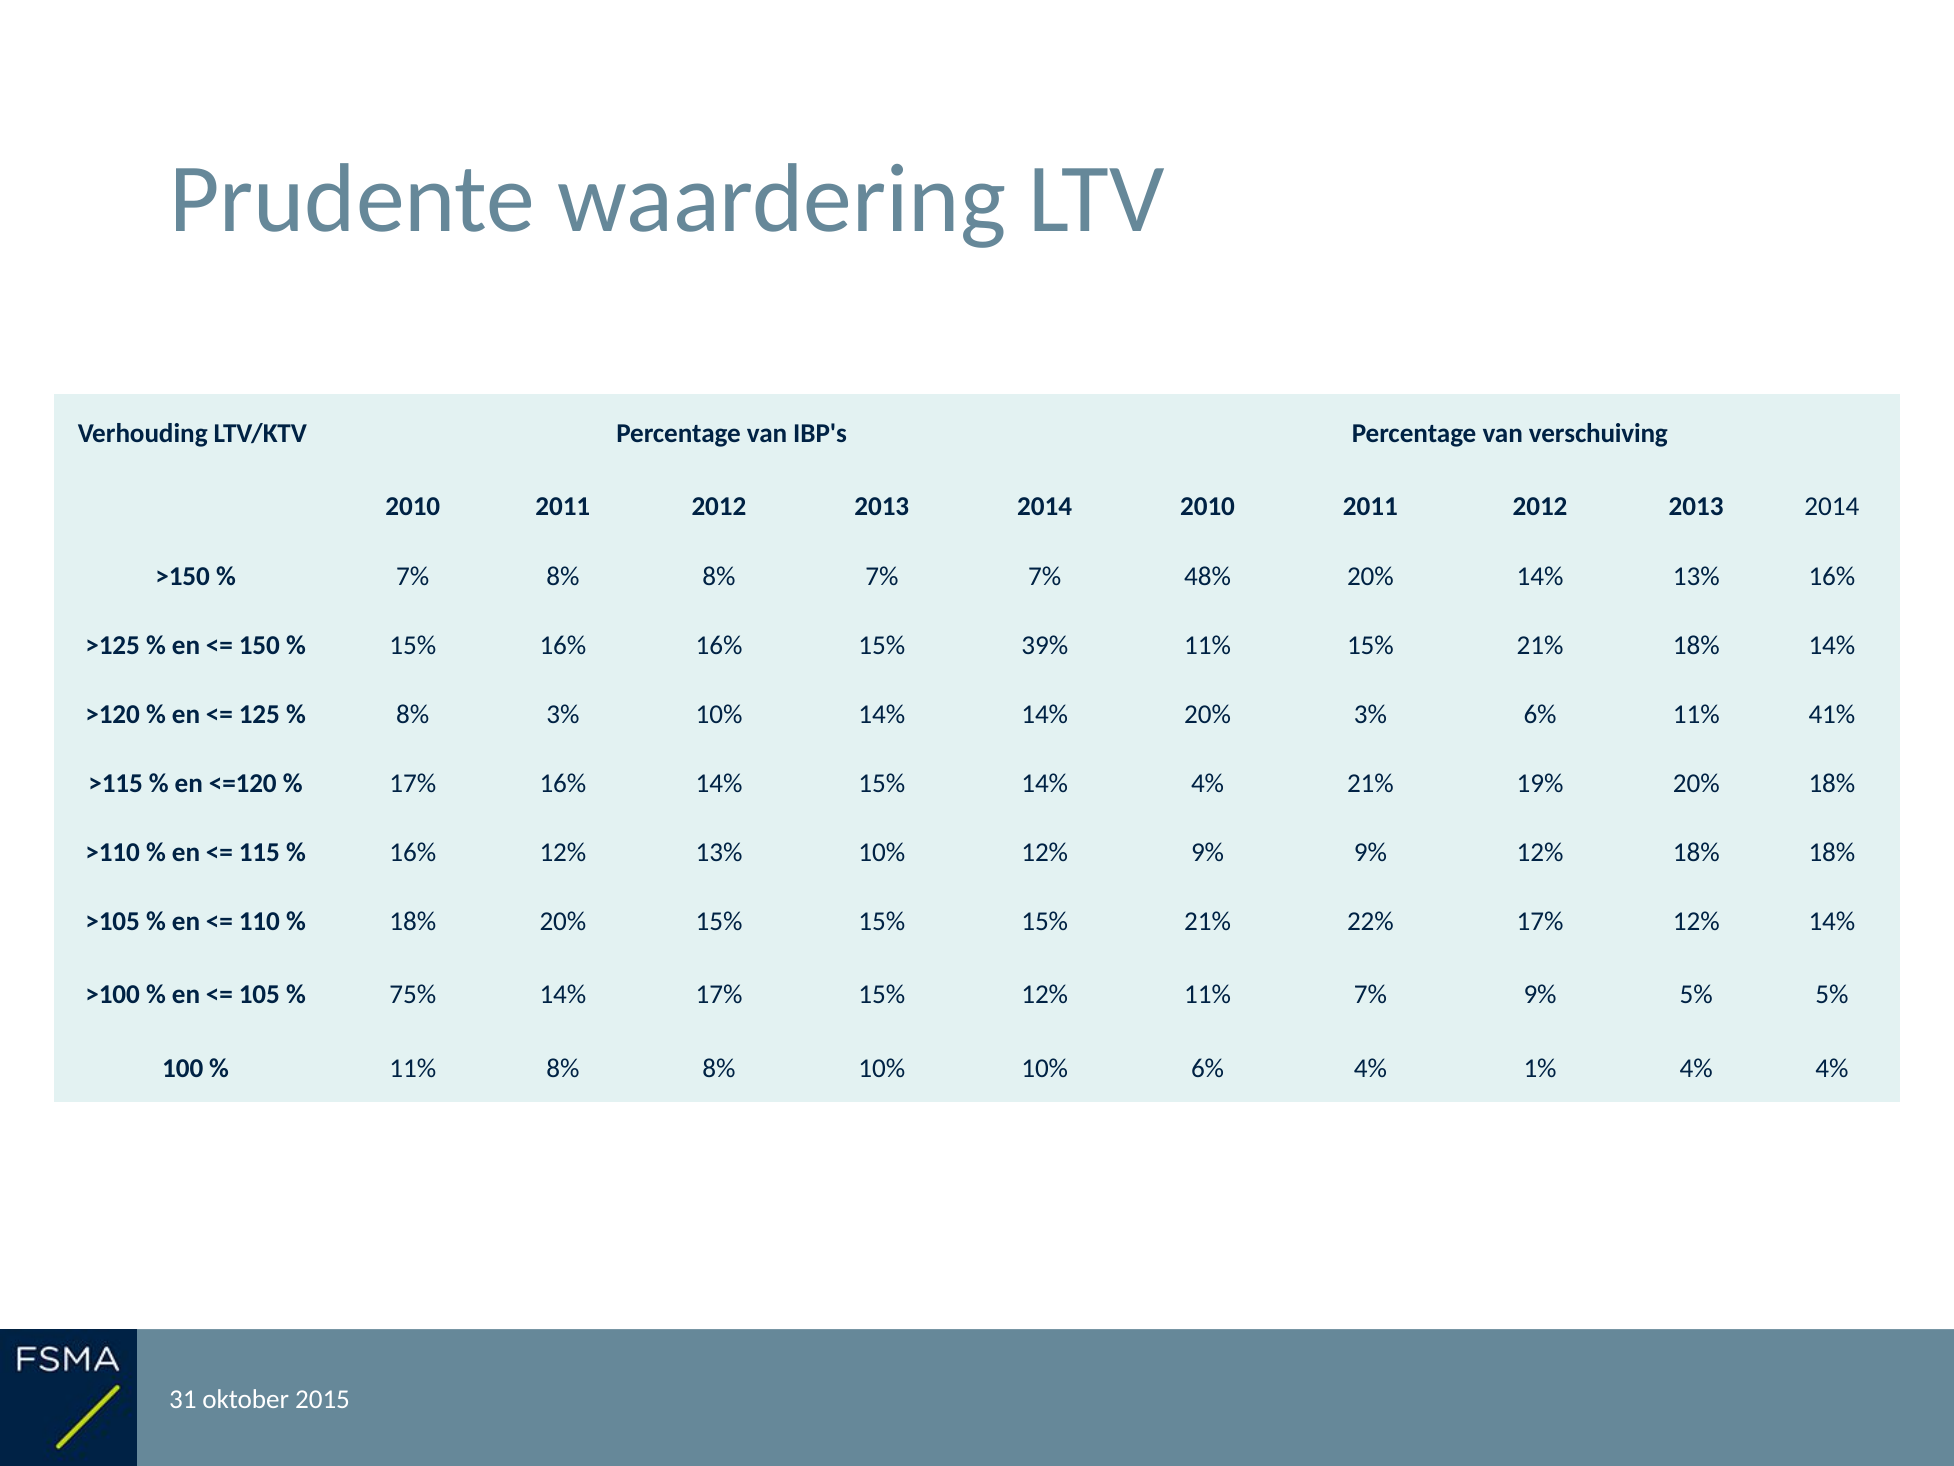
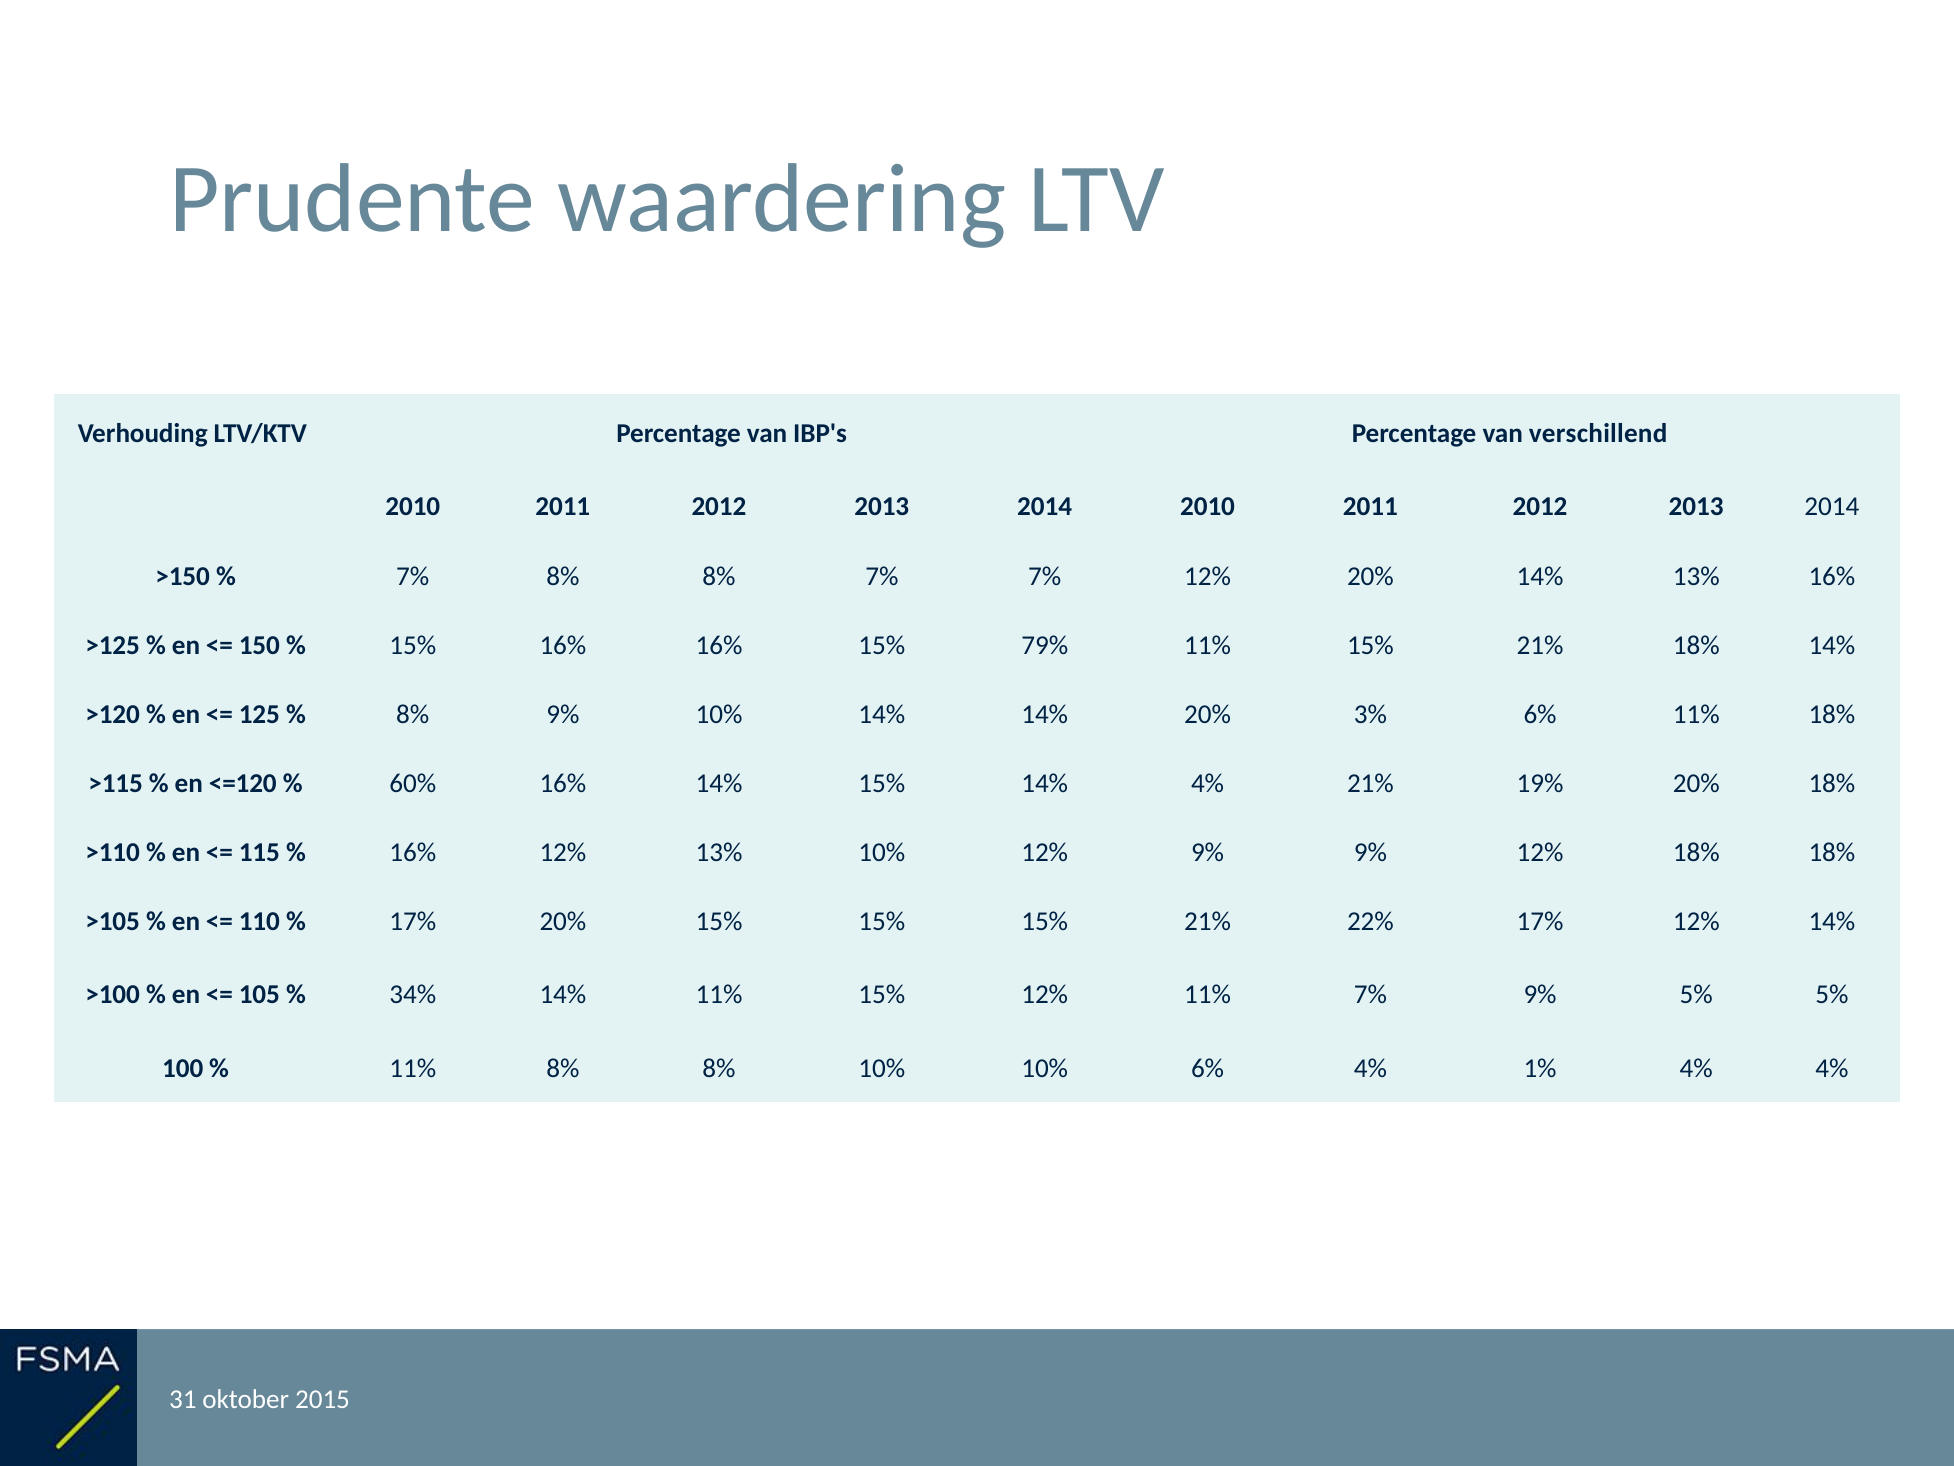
verschuiving: verschuiving -> verschillend (1598, 433)
7% 48%: 48% -> 12% (1208, 576)
39%: 39% -> 79% (1045, 645)
8% 3%: 3% -> 9% (563, 714)
11% 41%: 41% -> 18% (1832, 714)
17%: 17% -> 60% (413, 783)
18%: 18% -> 17% (413, 921)
75%: 75% -> 34% (413, 994)
14% 17%: 17% -> 11% (719, 994)
